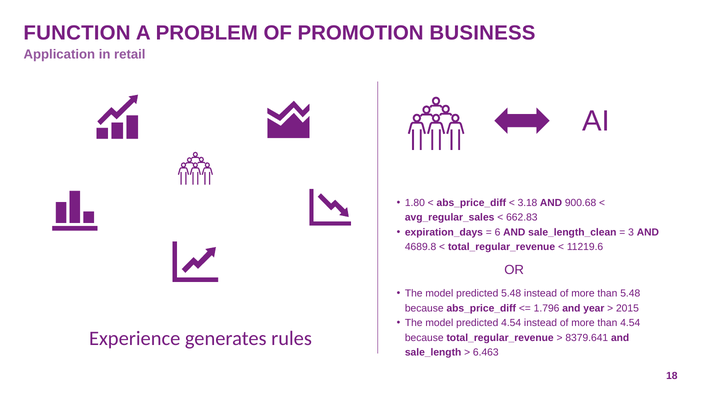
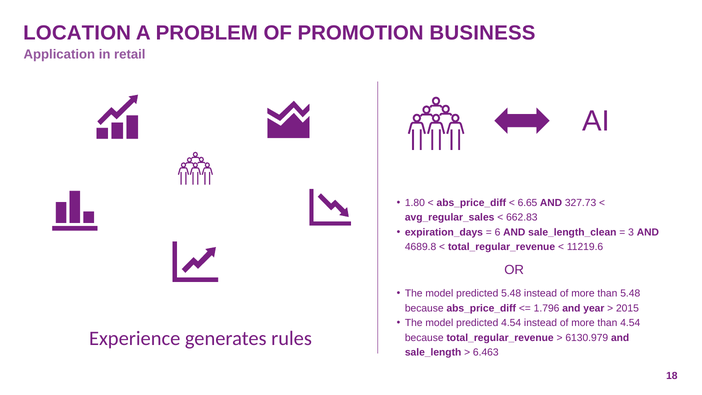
FUNCTION: FUNCTION -> LOCATION (77, 33)
3.18: 3.18 -> 6.65 (527, 203)
900.68: 900.68 -> 327.73 (581, 203)
8379.641: 8379.641 -> 6130.979 (587, 338)
